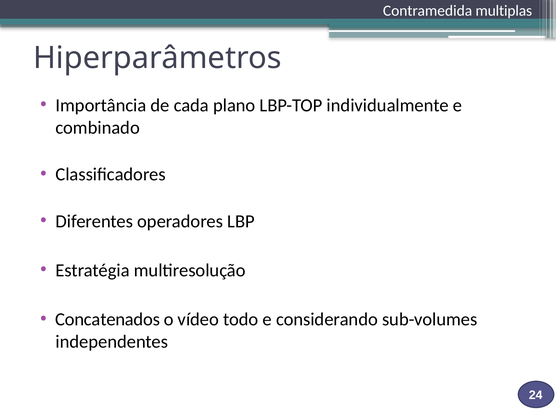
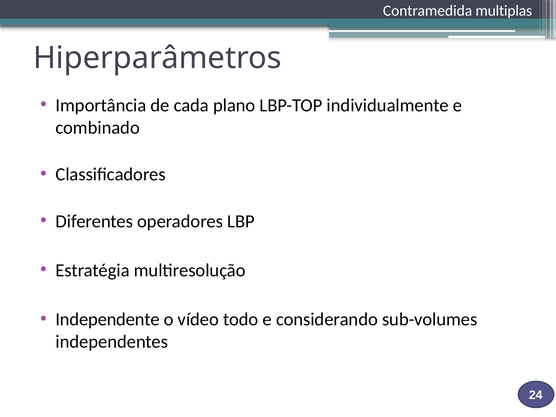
Concatenados: Concatenados -> Independente (108, 320)
